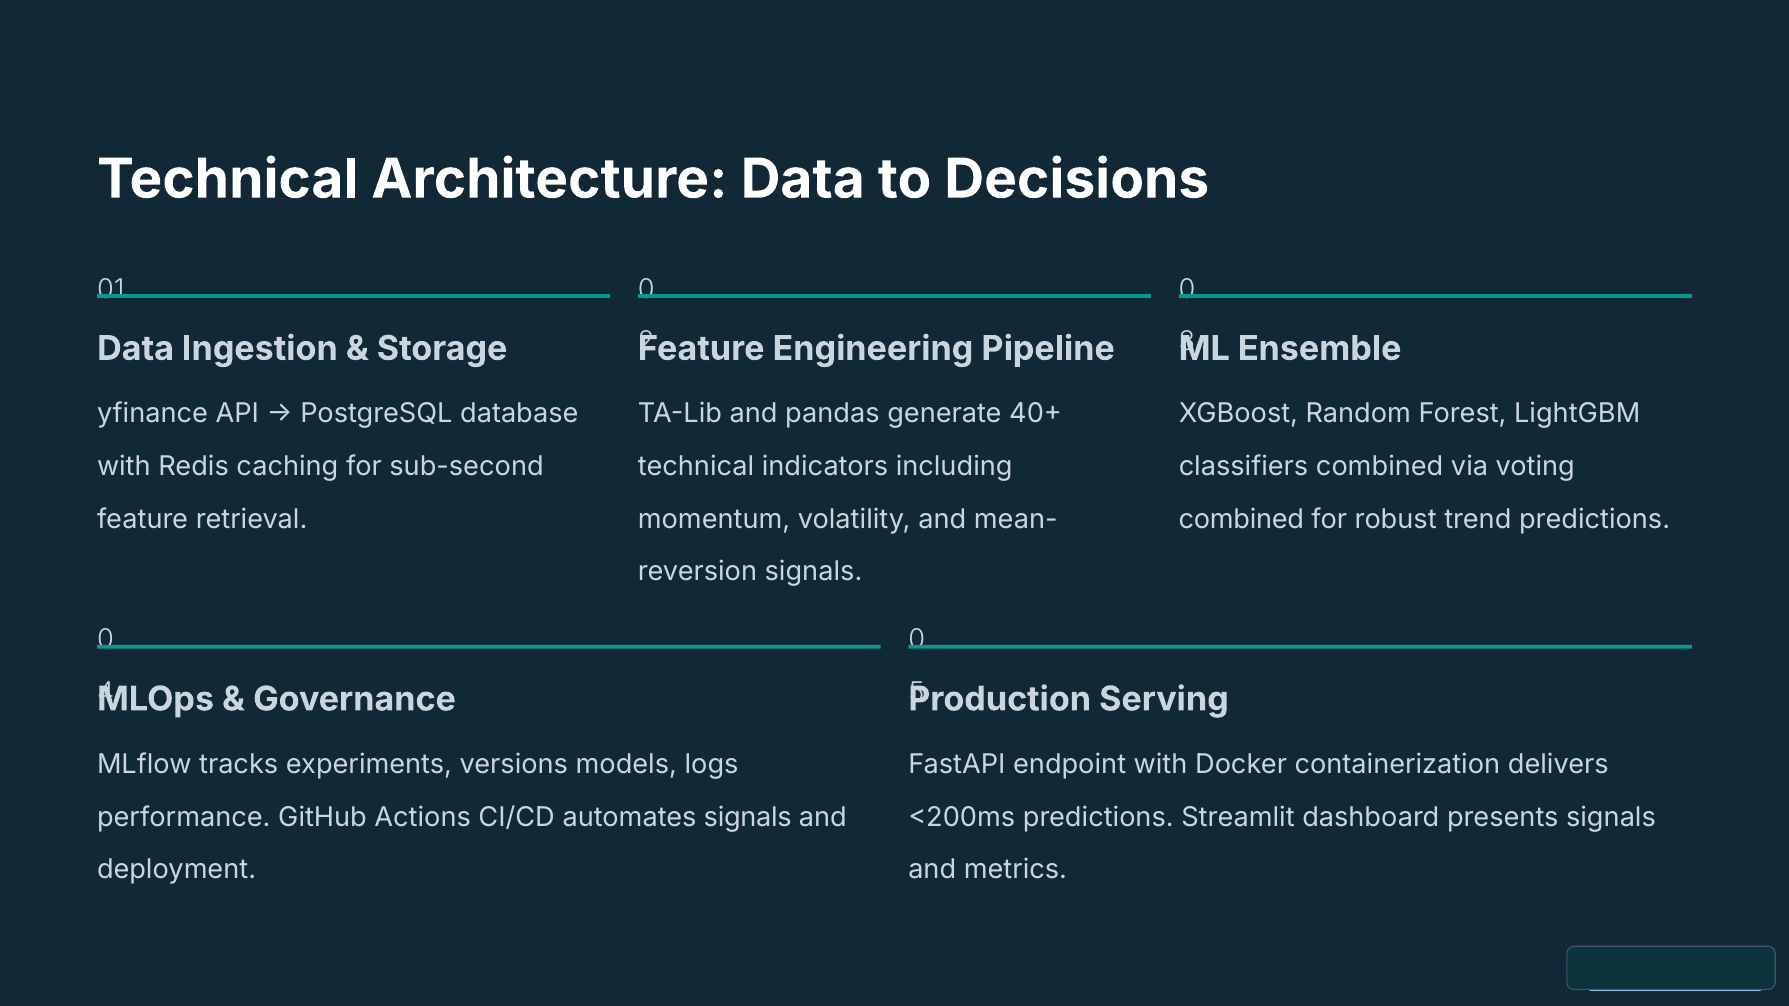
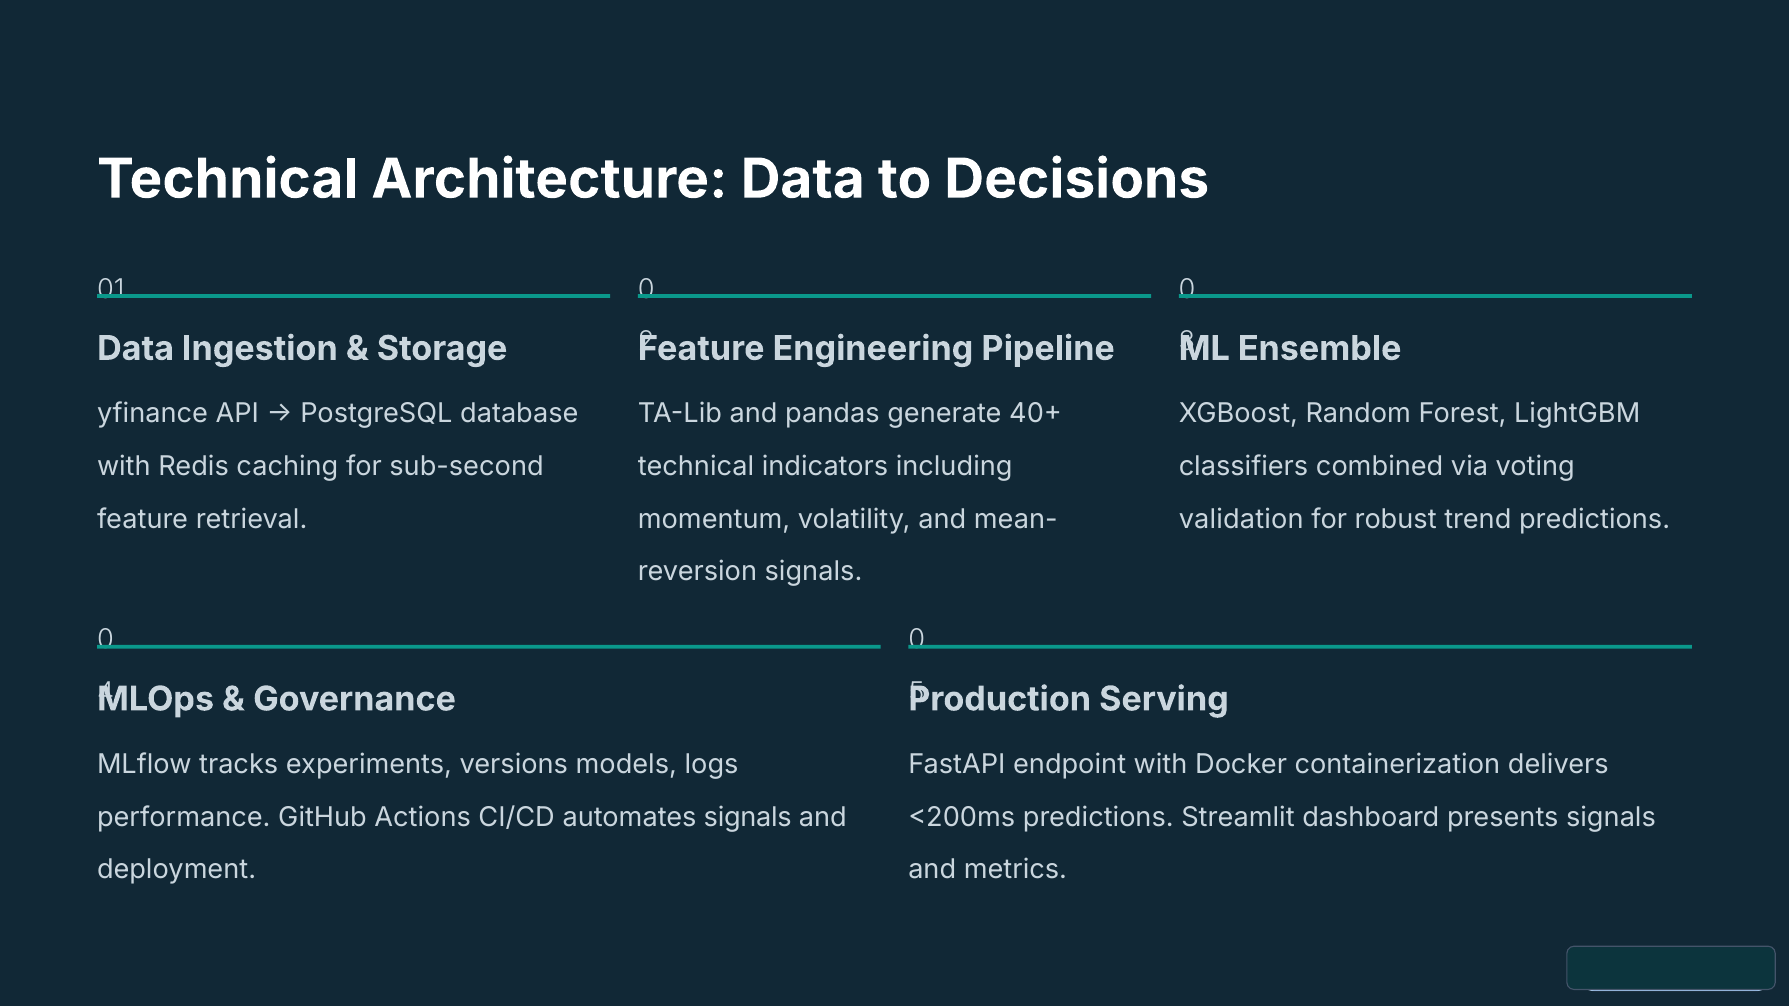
combined: combined -> validation (1241, 519)
